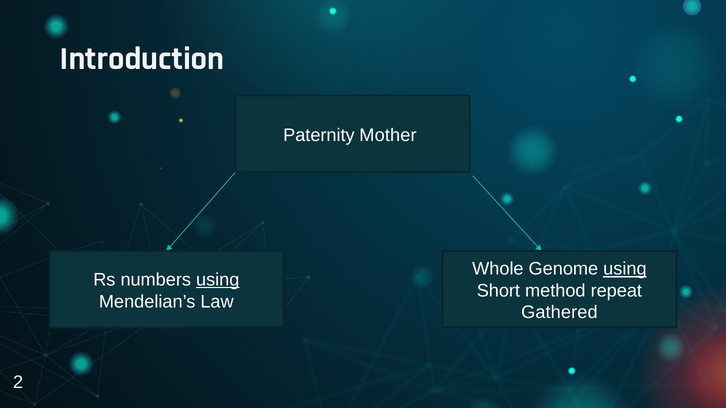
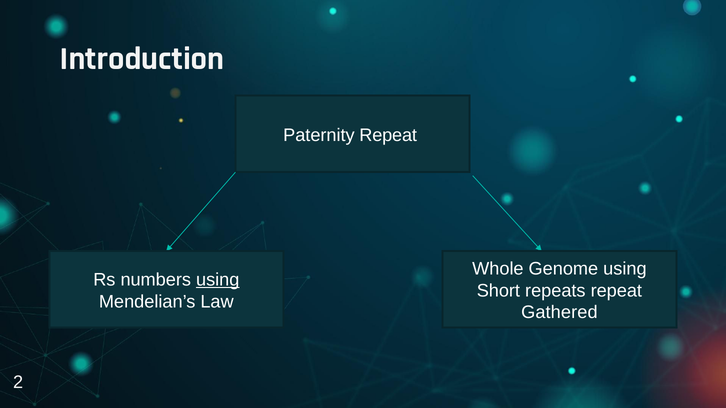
Paternity Mother: Mother -> Repeat (388, 135)
using underline: present -> none (625, 269)
method: method -> repeats (555, 291)
